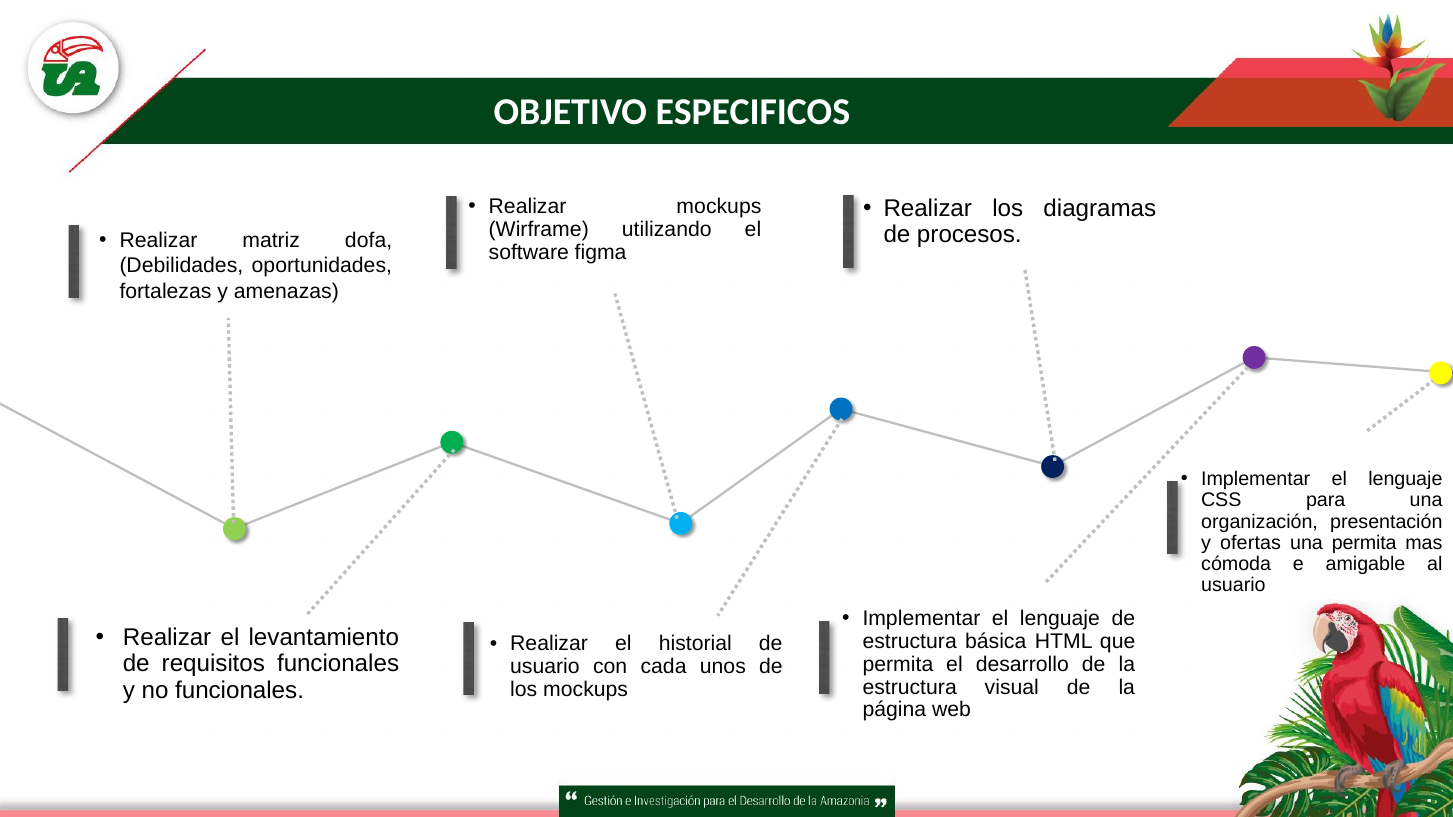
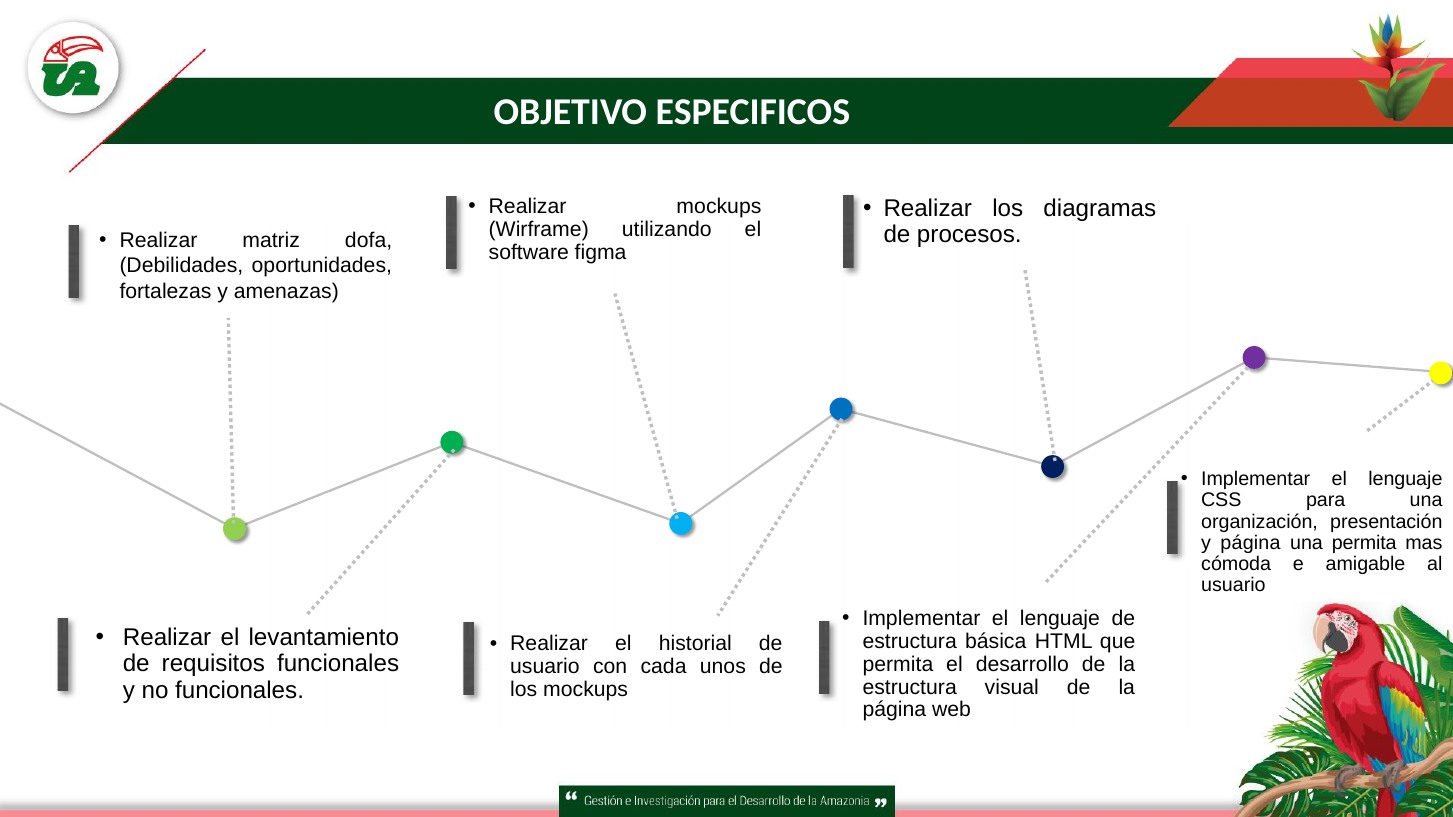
y ofertas: ofertas -> página (1251, 543)
